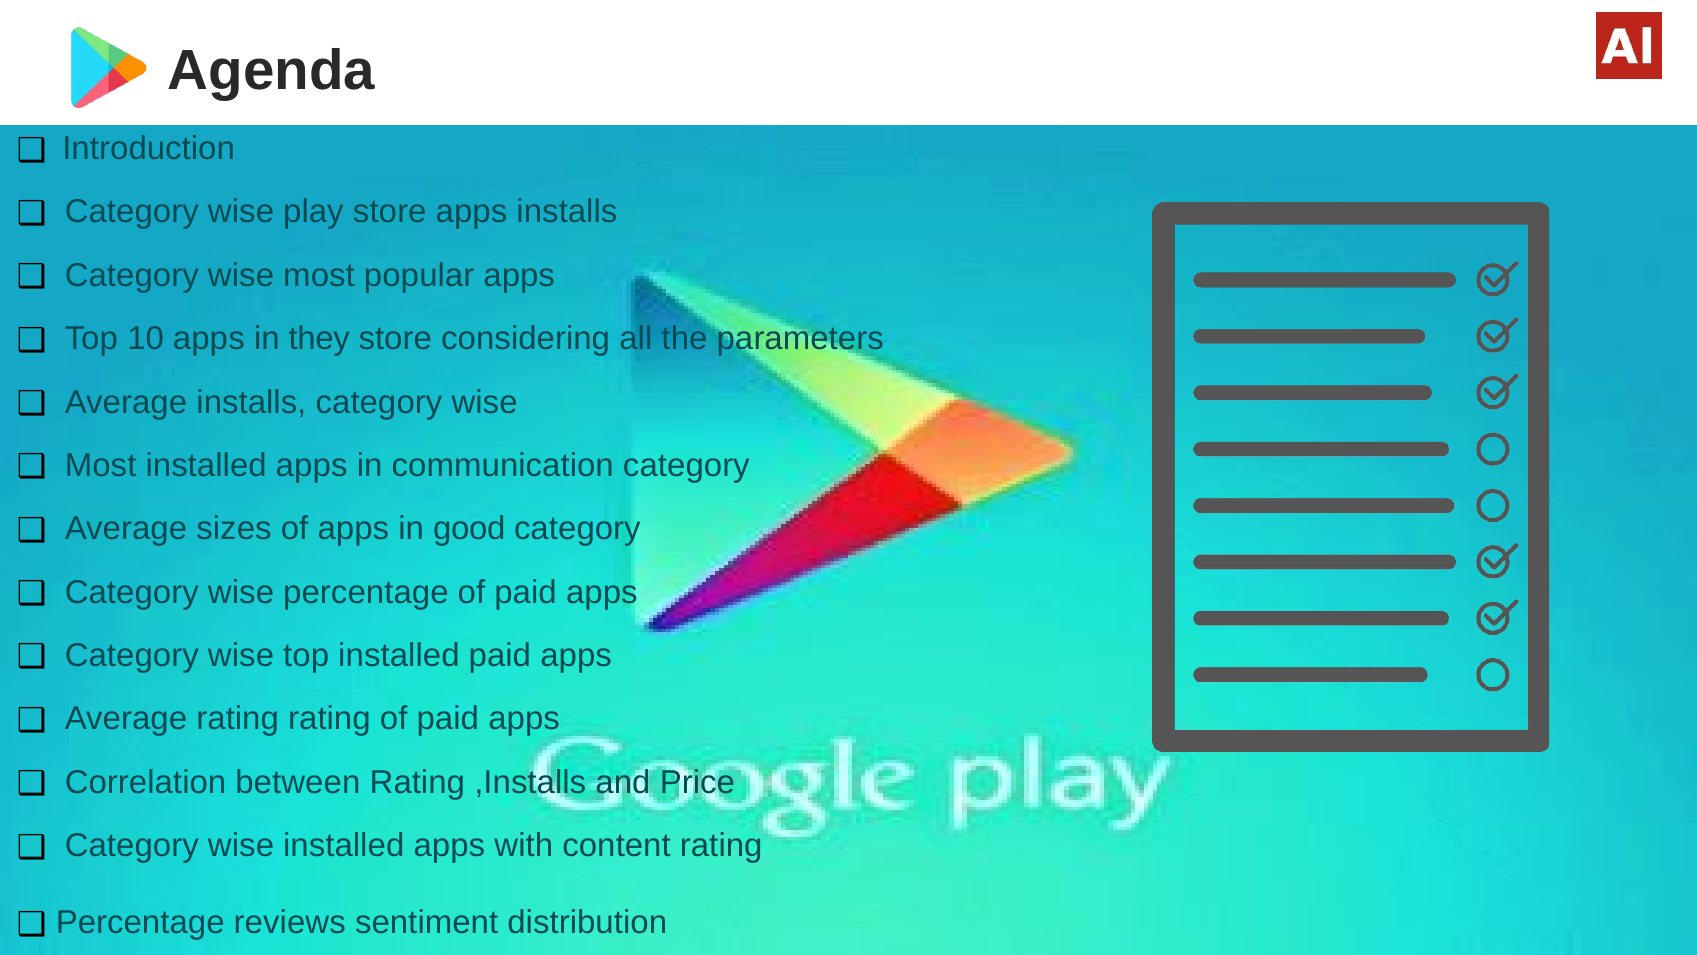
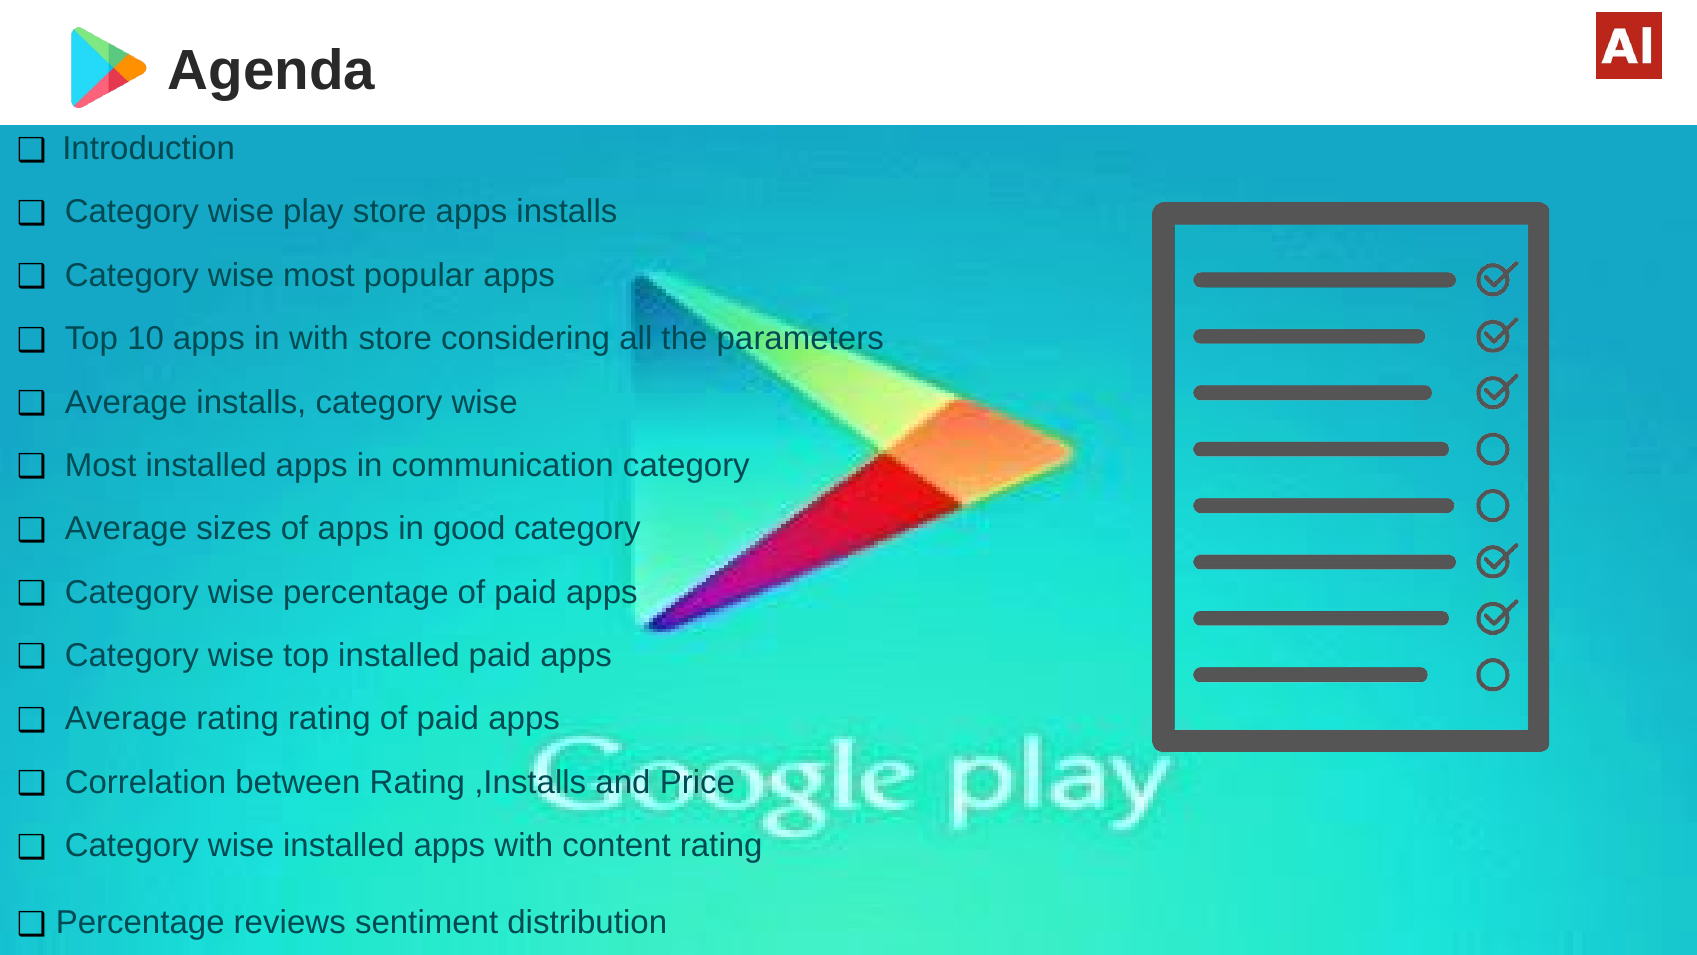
in they: they -> with (319, 339)
